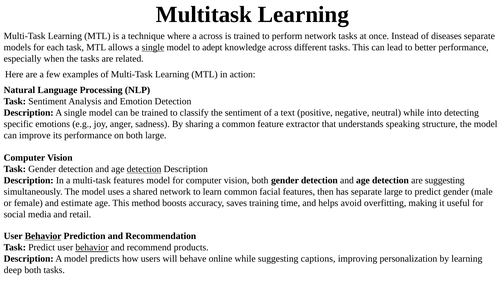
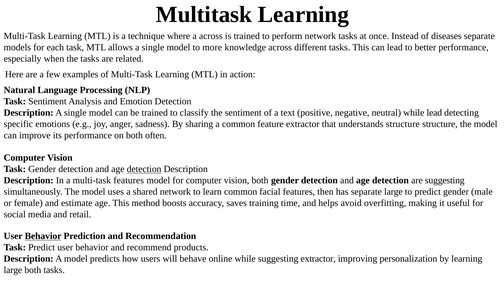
single underline: present -> none (153, 47)
adept: adept -> more (212, 47)
while into: into -> lead (434, 113)
understands speaking: speaking -> structure (403, 124)
both large: large -> often (156, 135)
behavior underline: present -> none (92, 247)
suggesting captions: captions -> extractor (318, 258)
deep: deep -> large (13, 270)
